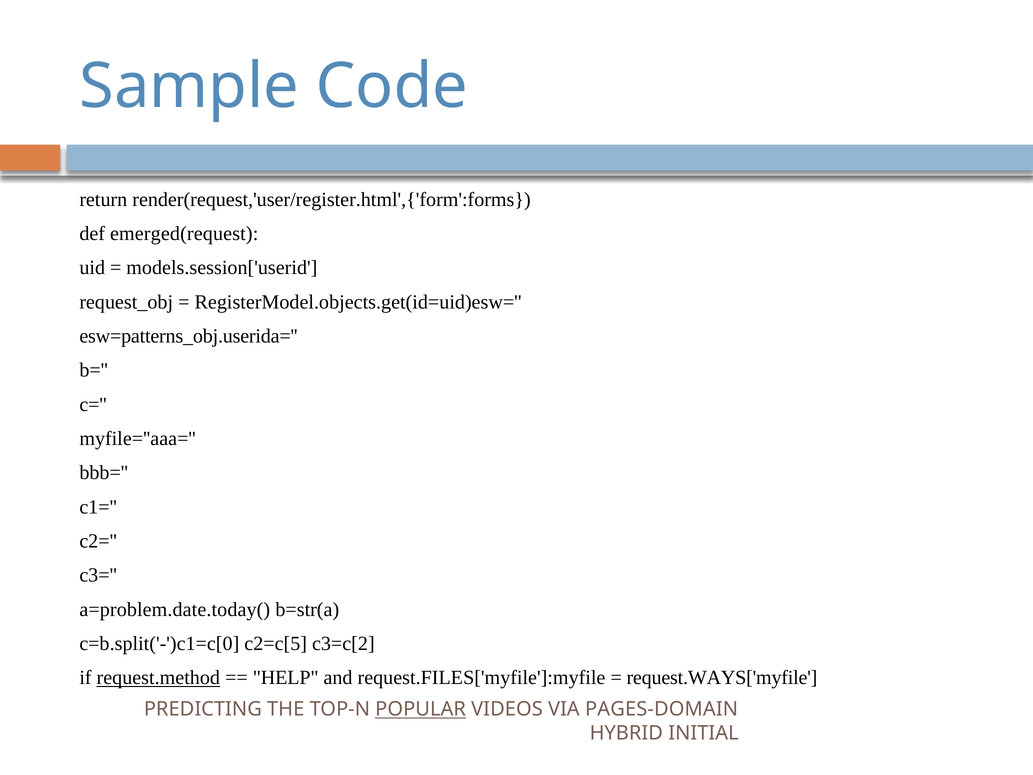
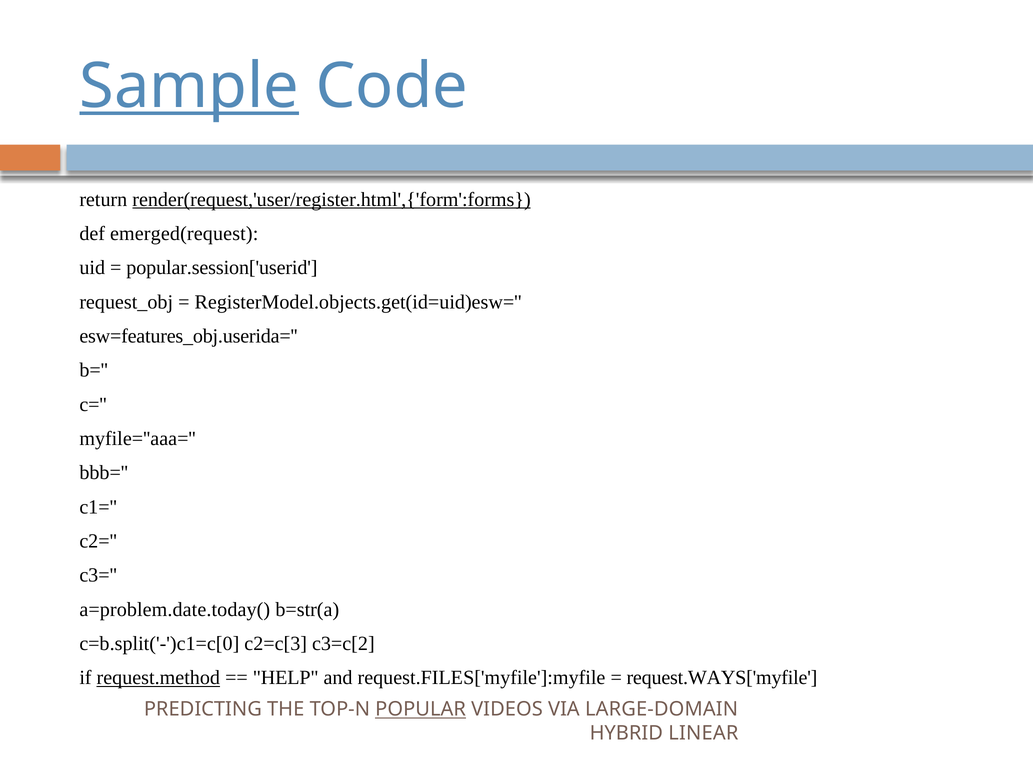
Sample underline: none -> present (189, 86)
render(request,'user/register.html',{'form':forms underline: none -> present (332, 199)
models.session['userid: models.session['userid -> popular.session['userid (222, 268)
esw=patterns_obj.userida=: esw=patterns_obj.userida= -> esw=features_obj.userida= (188, 336)
c2=c[5: c2=c[5 -> c2=c[3 (276, 643)
PAGES-DOMAIN: PAGES-DOMAIN -> LARGE-DOMAIN (662, 709)
INITIAL: INITIAL -> LINEAR (703, 733)
